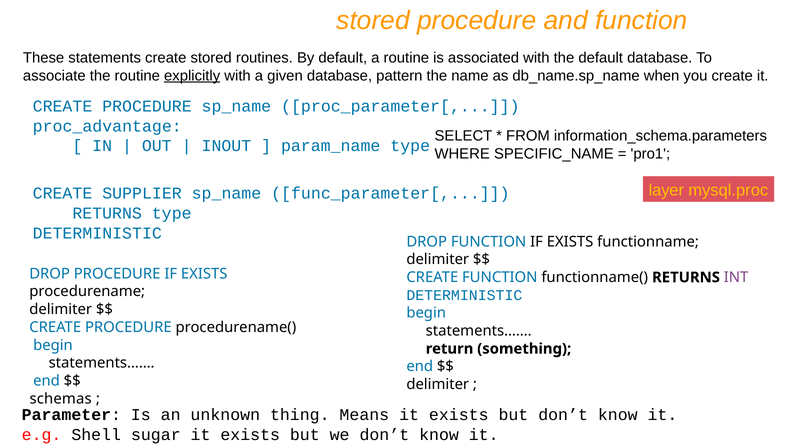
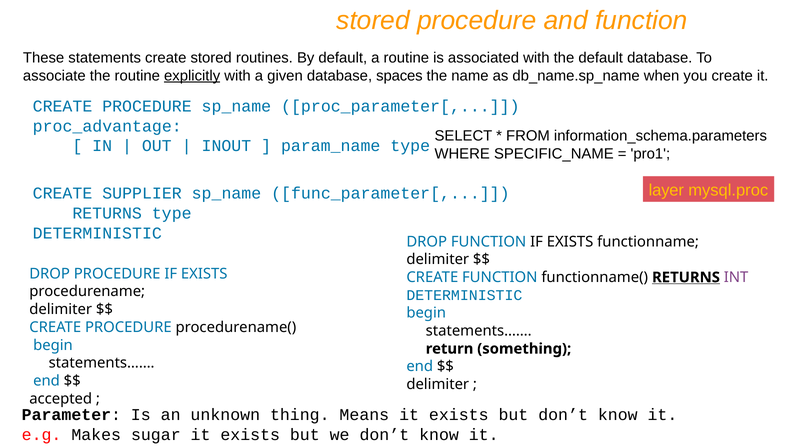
pattern: pattern -> spaces (399, 76)
RETURNS underline: none -> present (686, 277)
schemas: schemas -> accepted (61, 399)
Shell: Shell -> Makes (96, 435)
